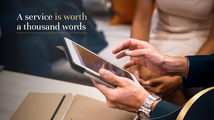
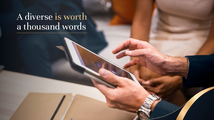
service: service -> diverse (39, 16)
